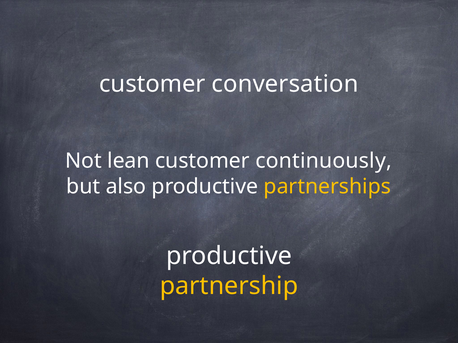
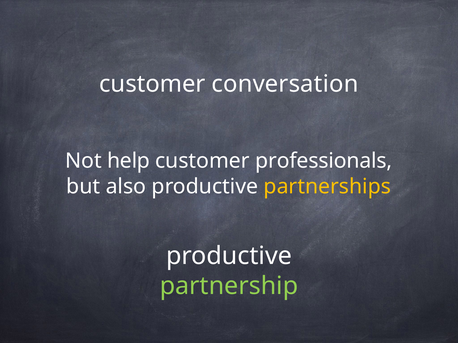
lean: lean -> help (129, 161)
continuously: continuously -> professionals (324, 161)
partnership colour: yellow -> light green (229, 286)
